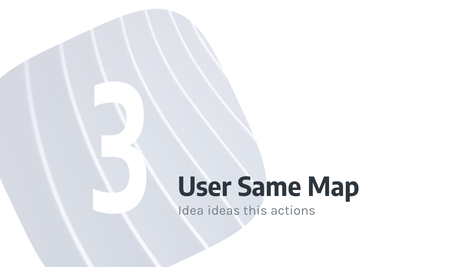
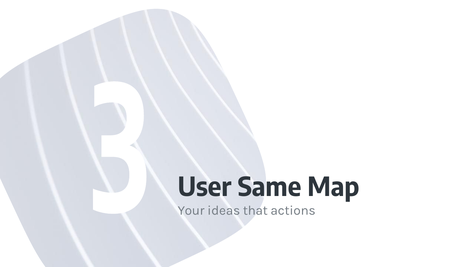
Idea: Idea -> Your (191, 211)
this: this -> that (255, 211)
